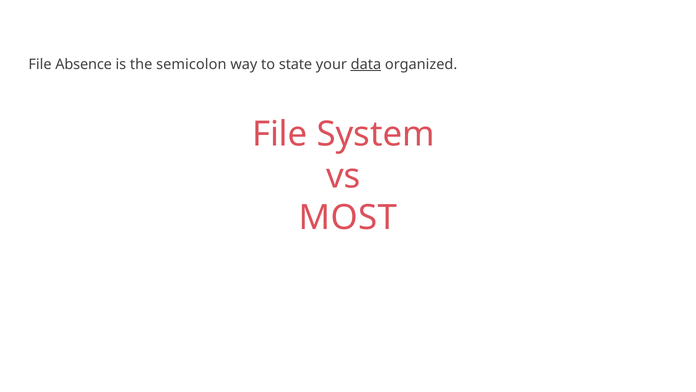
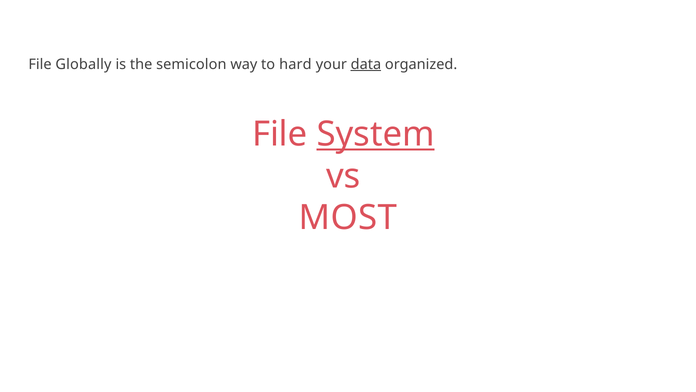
Absence: Absence -> Globally (83, 64)
state: state -> hard (295, 64)
System underline: none -> present (376, 134)
